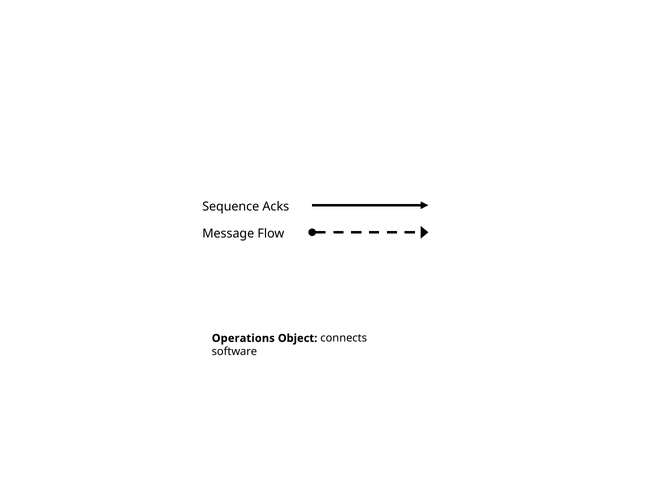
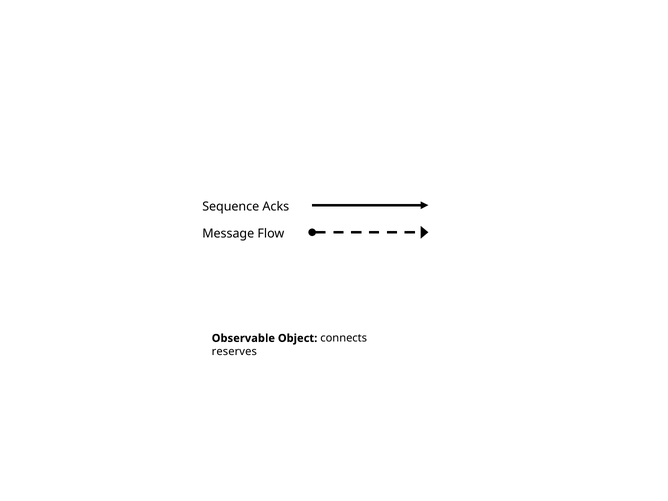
Operations: Operations -> Observable (243, 338)
software: software -> reserves (234, 352)
